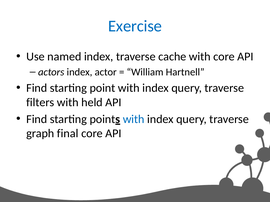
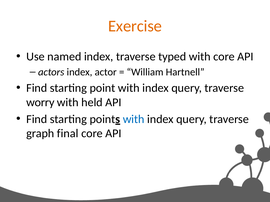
Exercise colour: blue -> orange (135, 26)
cache: cache -> typed (172, 57)
filters: filters -> worry (40, 103)
